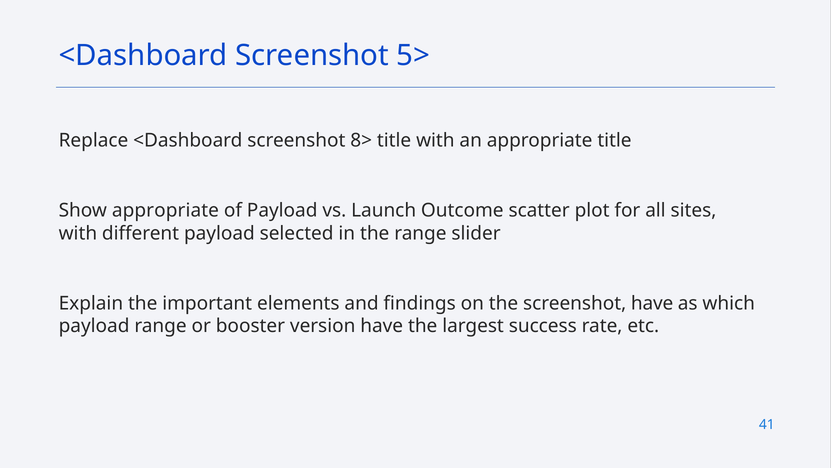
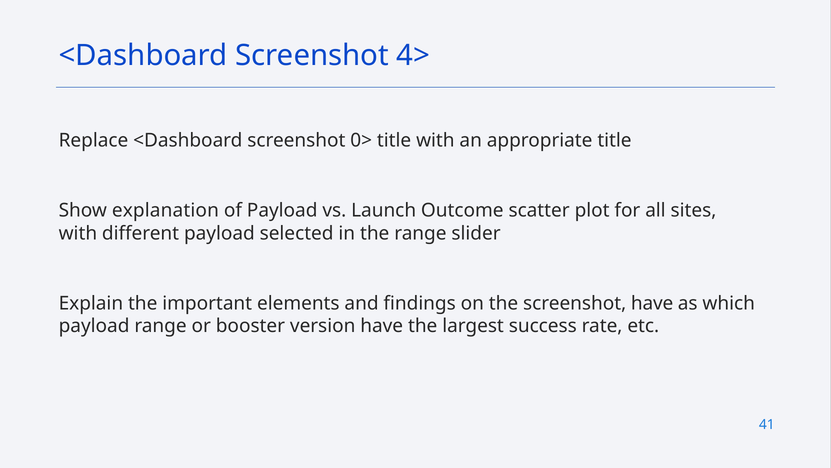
5>: 5> -> 4> (413, 56)
8>: 8> -> 0> (361, 140)
Show appropriate: appropriate -> explanation (165, 210)
